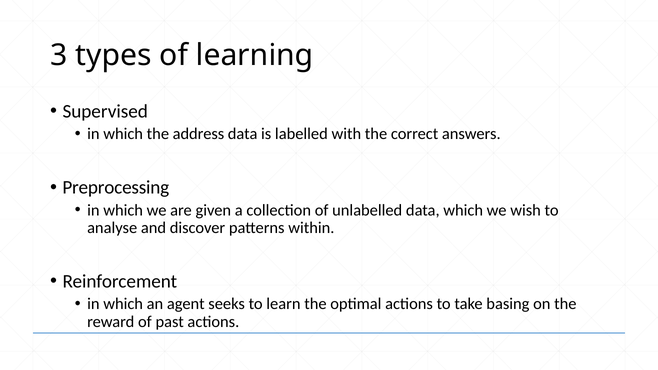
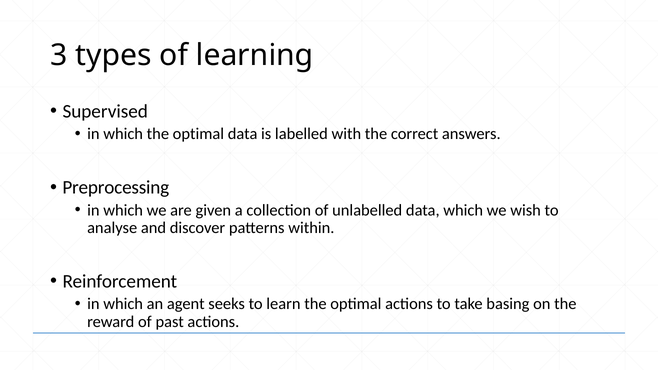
which the address: address -> optimal (198, 134)
